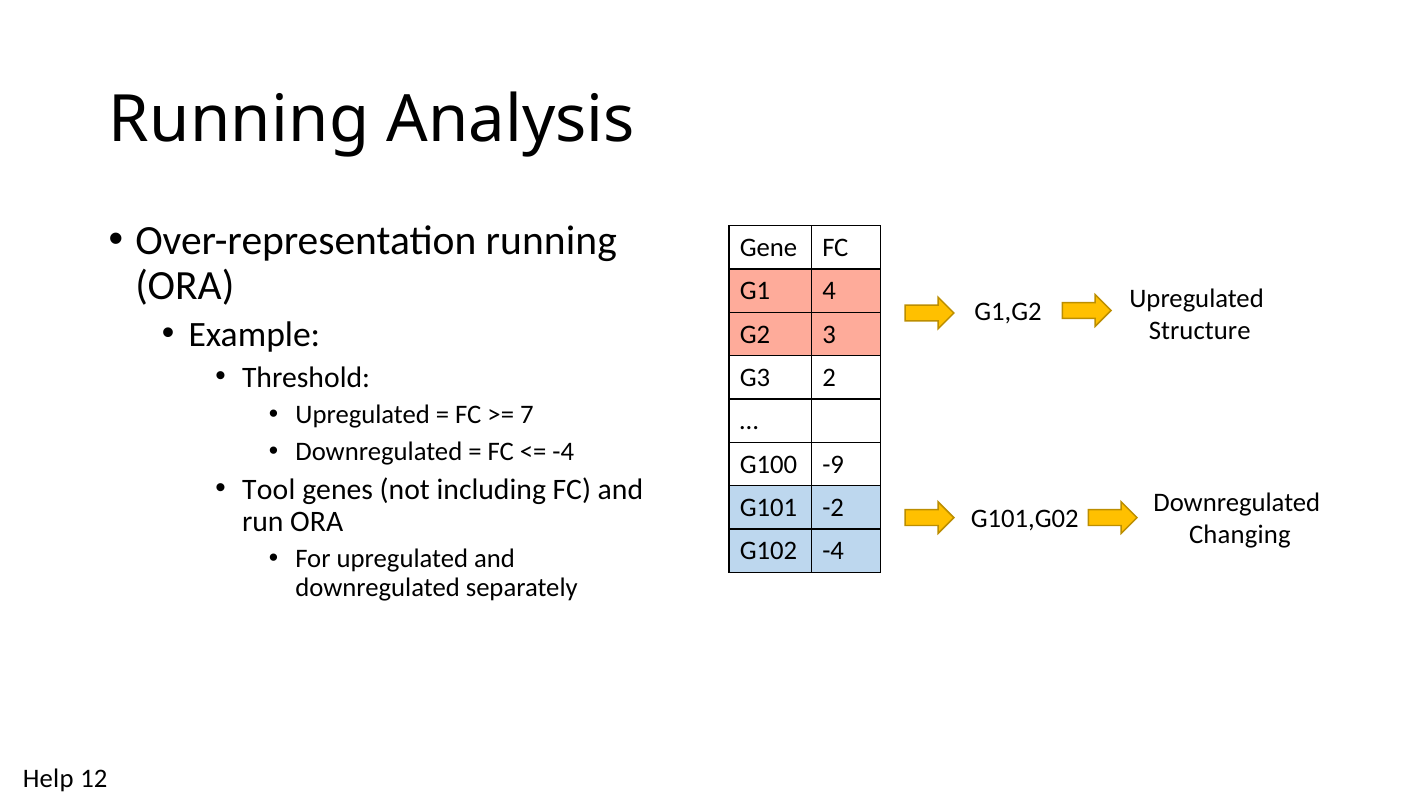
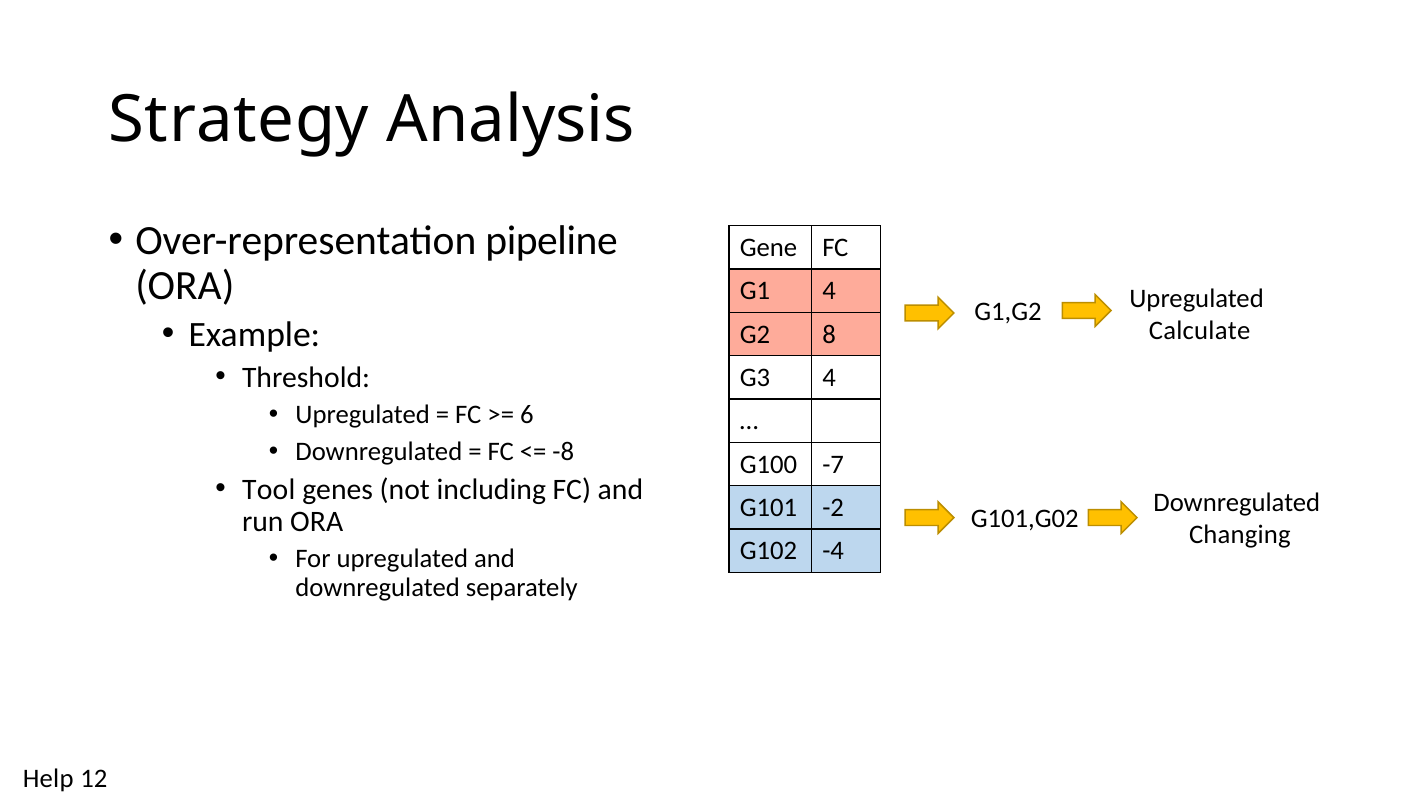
Running: Running -> Strategy (239, 120)
Over-representation running: running -> pipeline (552, 241)
Structure: Structure -> Calculate (1200, 330)
3: 3 -> 8 (829, 334)
G3 2: 2 -> 4 (829, 378)
7: 7 -> 6 (527, 415)
-4: -4 -> -8 (563, 451)
-9: -9 -> -7 (833, 464)
